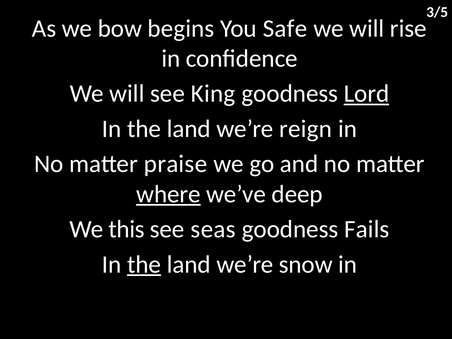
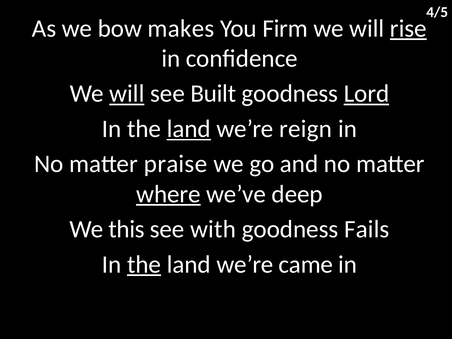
3/5: 3/5 -> 4/5 (437, 12)
begins: begins -> makes (181, 28)
Safe: Safe -> Firm (285, 28)
rise underline: none -> present (408, 28)
will underline: none -> present (127, 94)
King: King -> Built (213, 94)
land underline: none -> present (189, 129)
seas: seas -> with (213, 229)
snow: snow -> came (306, 264)
